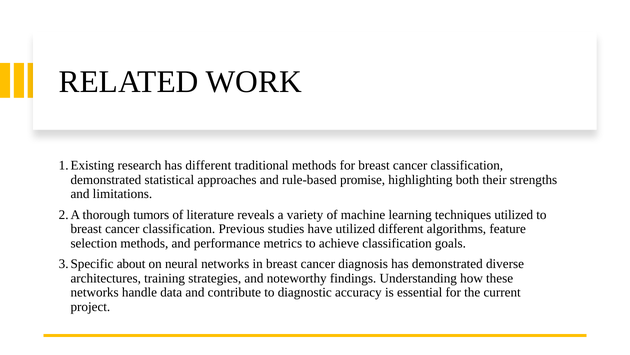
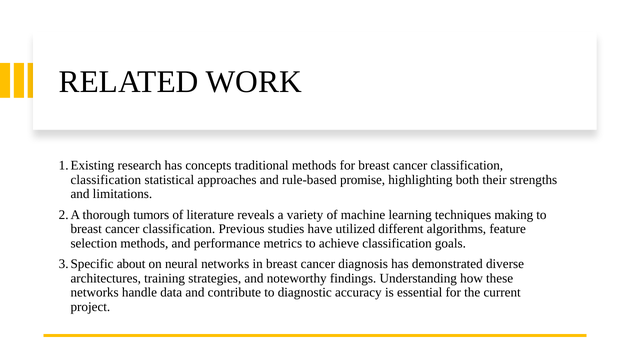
has different: different -> concepts (208, 165)
demonstrated: demonstrated -> classification (106, 179)
techniques utilized: utilized -> making (514, 214)
